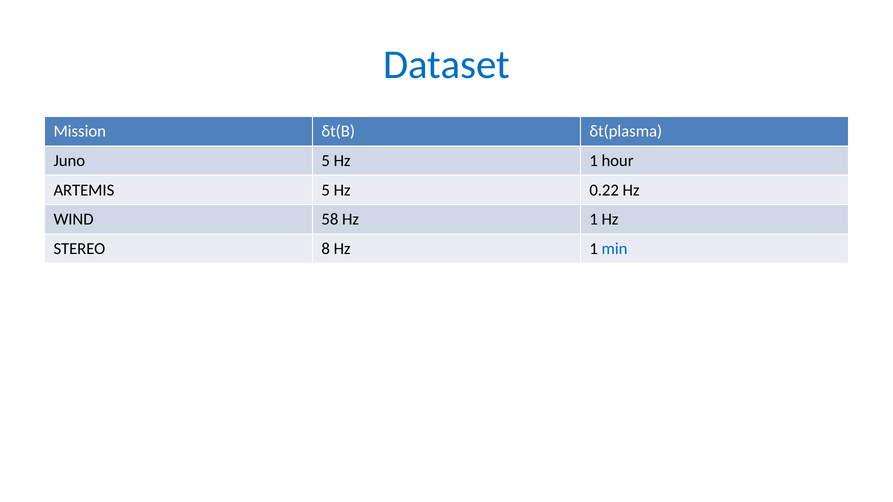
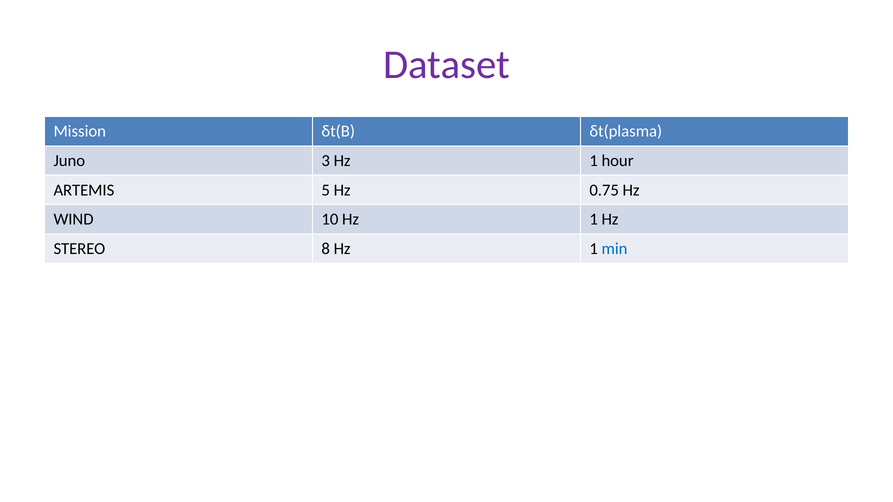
Dataset colour: blue -> purple (447, 65)
Juno 5: 5 -> 3 (326, 161)
0.22: 0.22 -> 0.75 (604, 190)
58: 58 -> 10 (330, 220)
